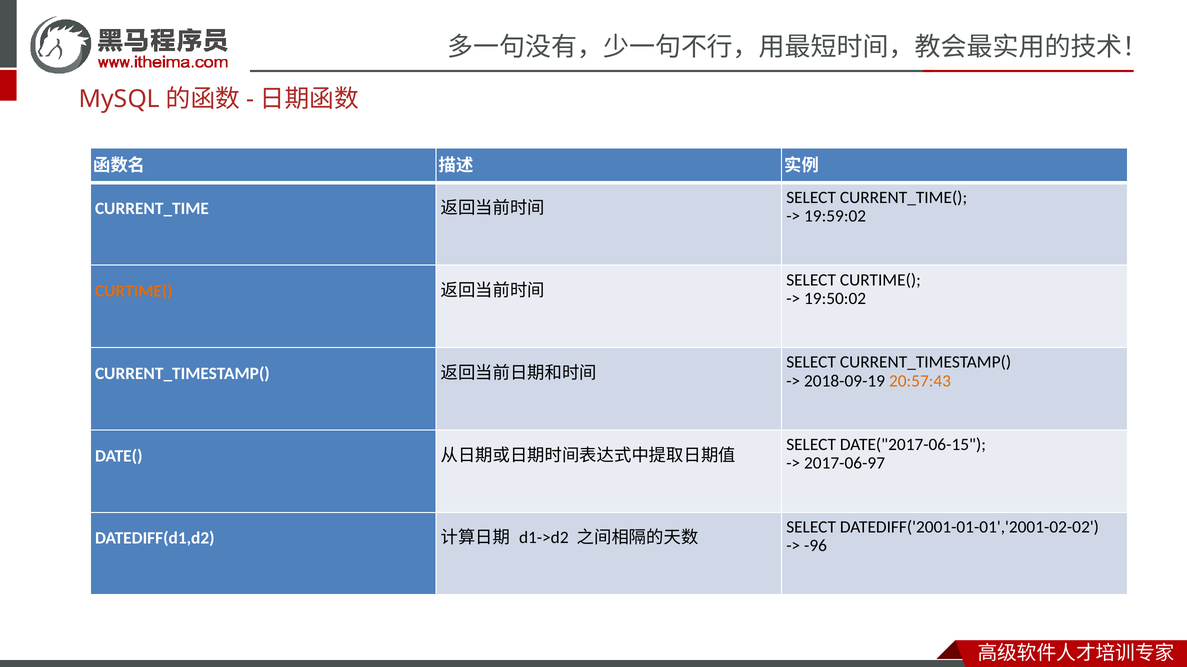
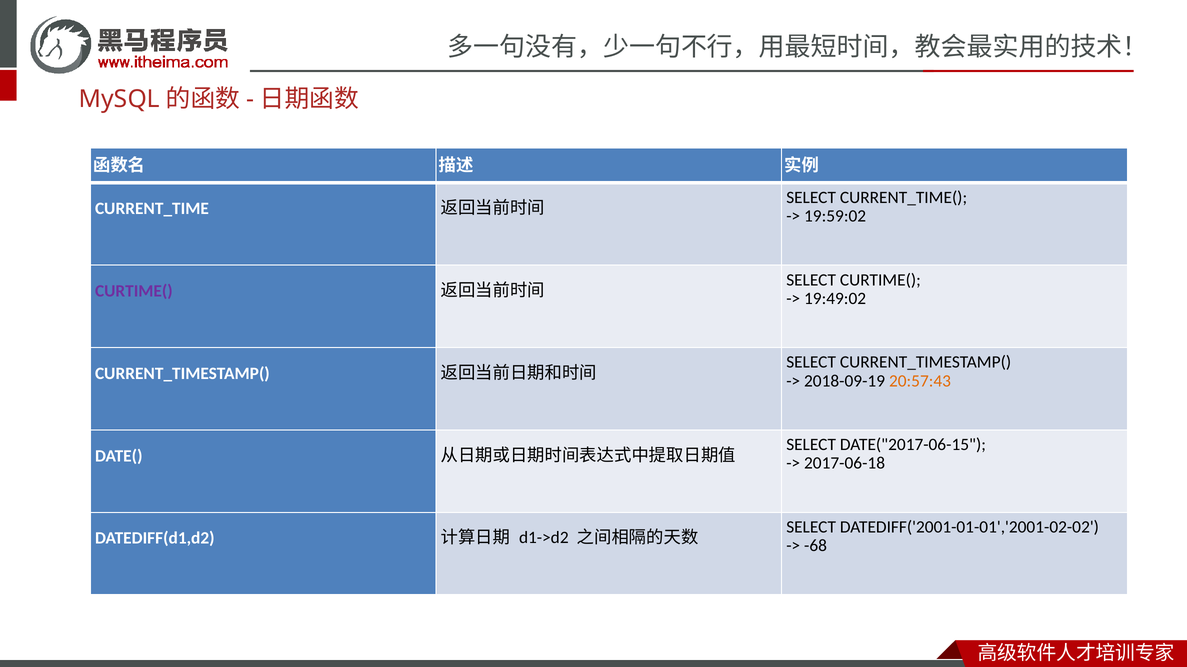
CURTIME( colour: orange -> purple (134, 291)
19:50:02: 19:50:02 -> 19:49:02 (835, 299)
2017-06-97: 2017-06-97 -> 2017-06-18 (845, 464)
-96: -96 -> -68 (816, 546)
